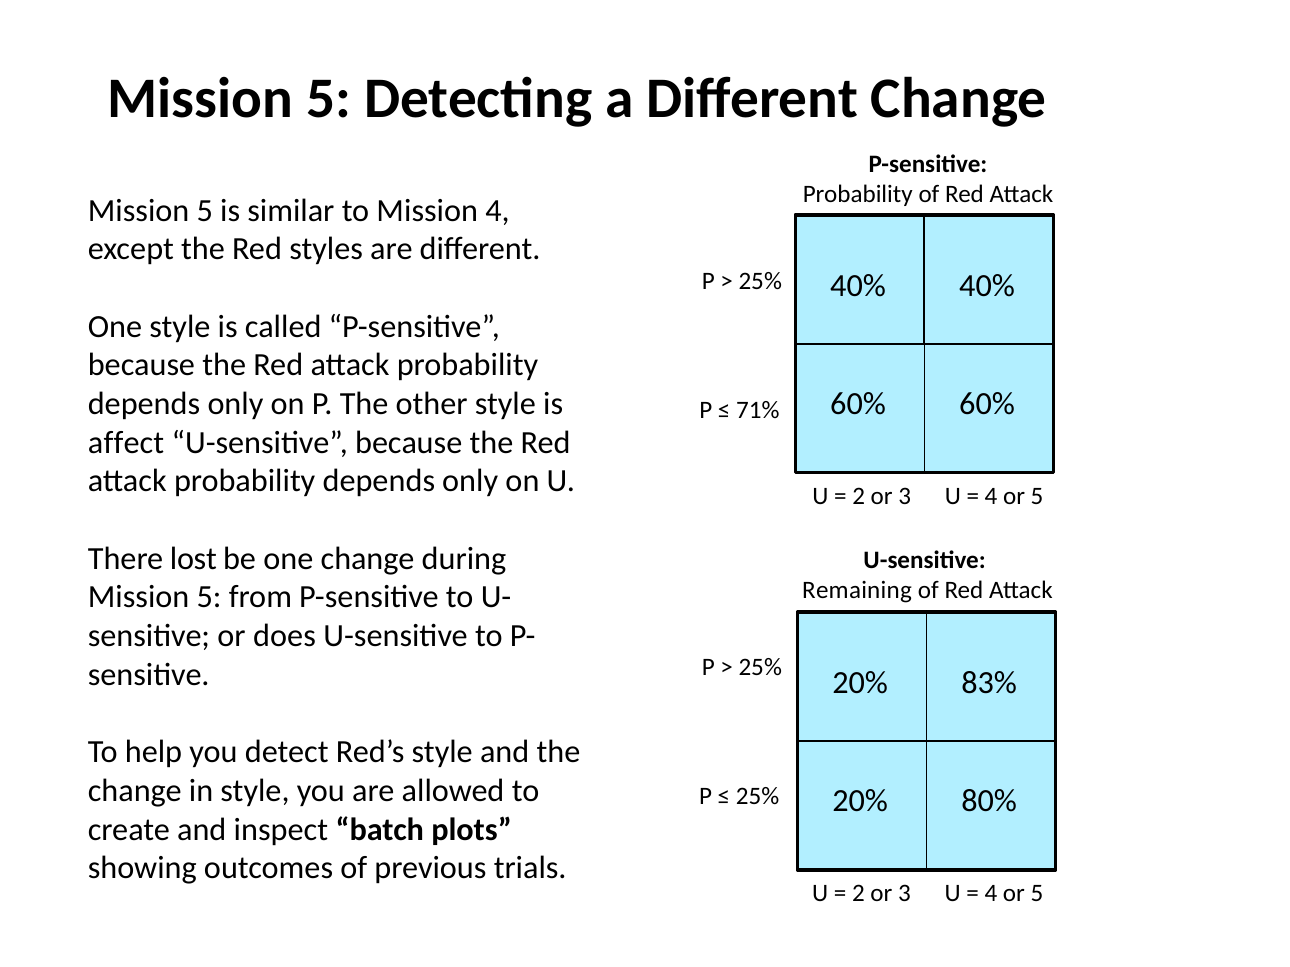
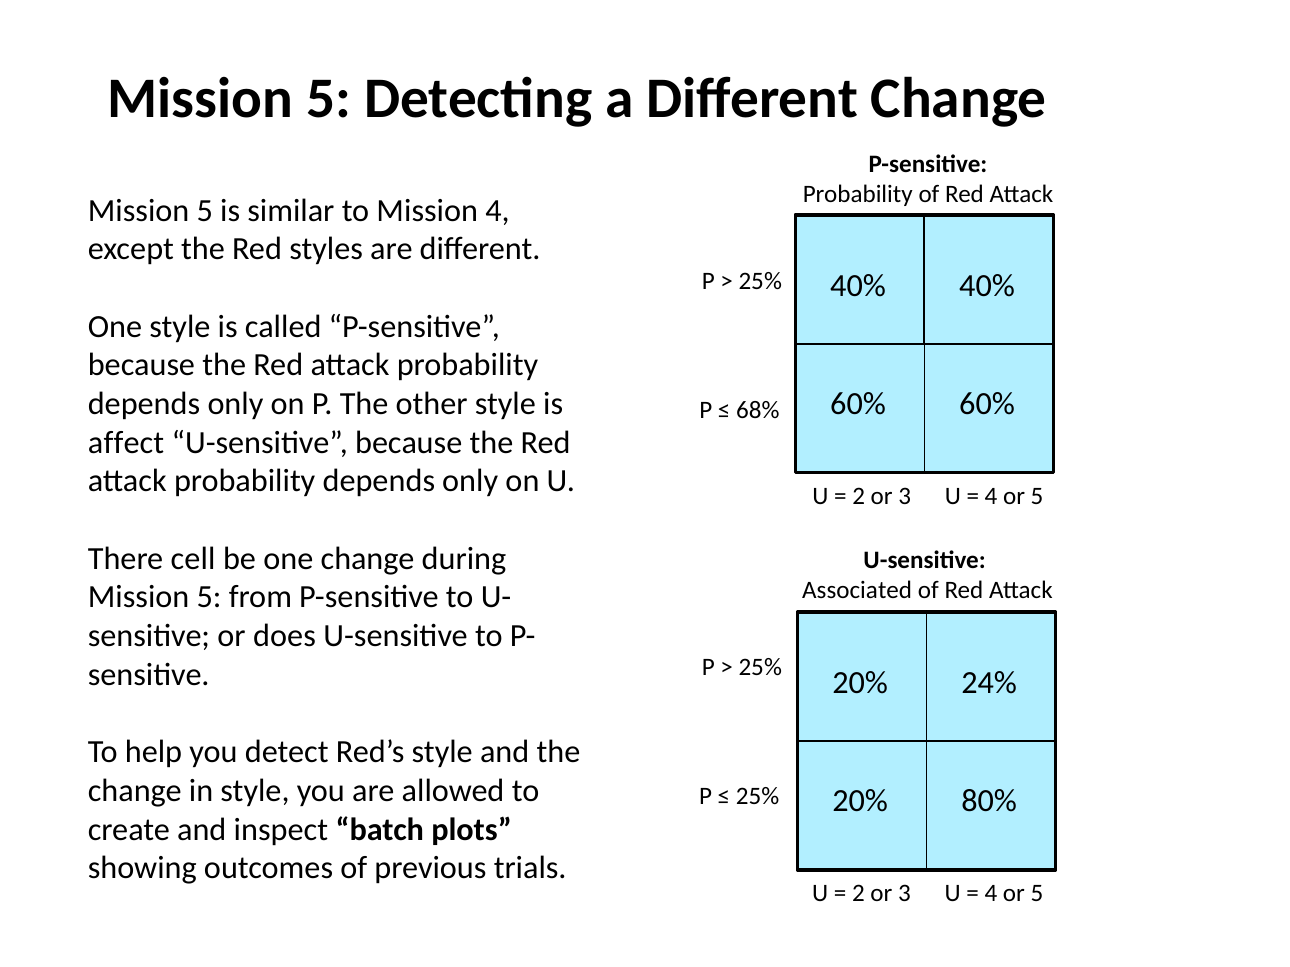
71%: 71% -> 68% (758, 410)
lost: lost -> cell (193, 559)
Remaining: Remaining -> Associated (857, 591)
83%: 83% -> 24% (989, 683)
